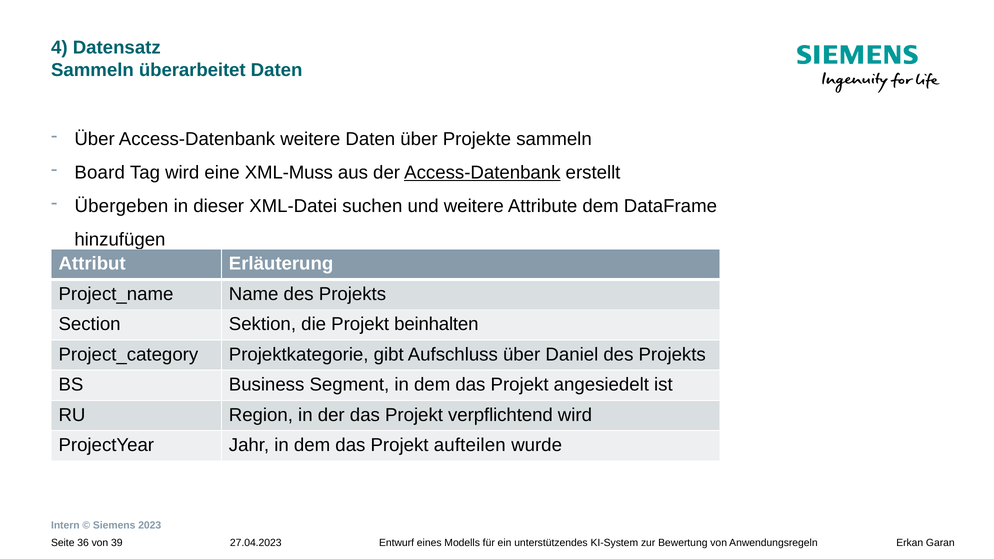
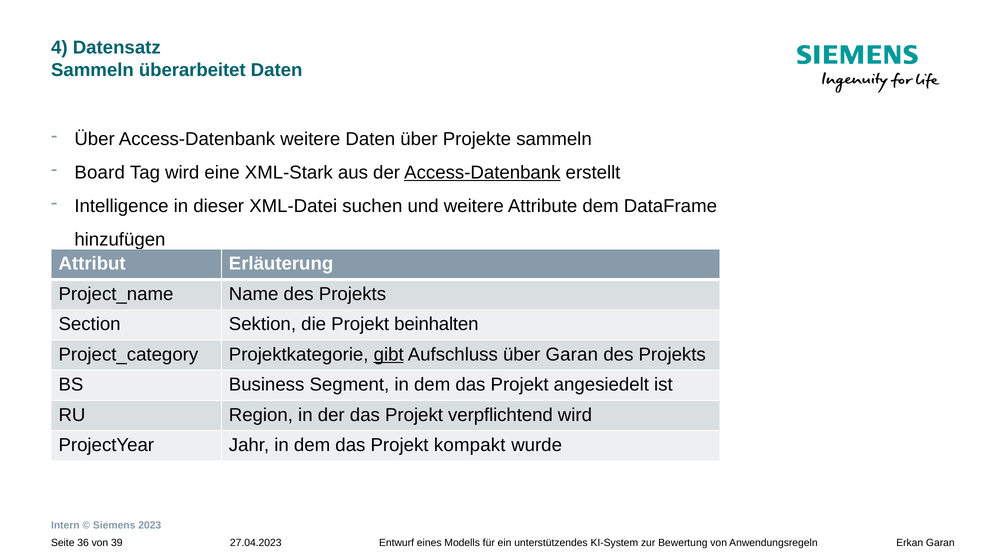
XML-Muss: XML-Muss -> XML-Stark (289, 173)
Übergeben: Übergeben -> Intelligence (121, 206)
gibt underline: none -> present (389, 355)
über Daniel: Daniel -> Garan (572, 355)
aufteilen: aufteilen -> kompakt (470, 445)
